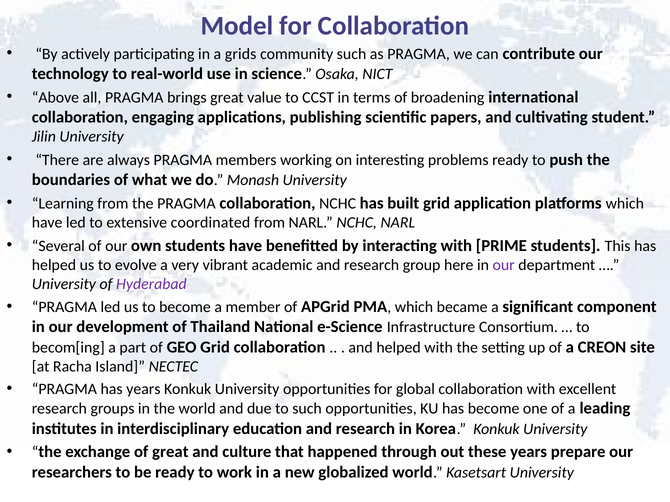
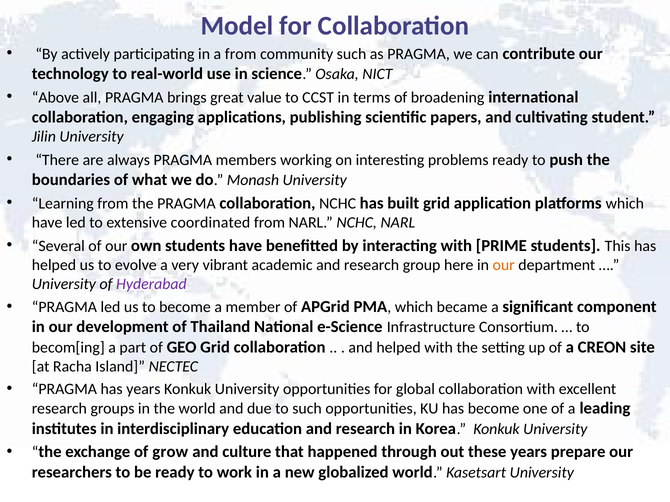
a grids: grids -> from (241, 54)
our colour: purple -> orange (504, 265)
of great: great -> grow (170, 452)
